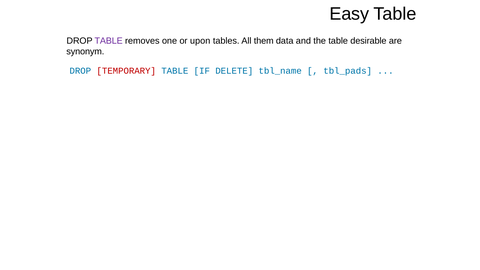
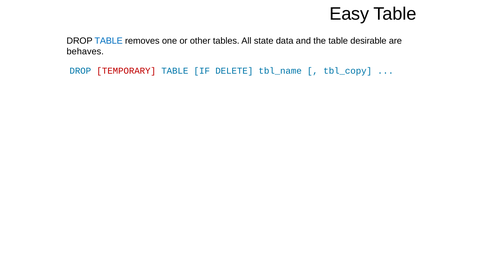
TABLE colour: purple -> blue (109, 41)
upon: upon -> other (200, 41)
them: them -> state (264, 41)
synonym: synonym -> behaves (85, 52)
tbl_pads: tbl_pads -> tbl_copy (348, 71)
